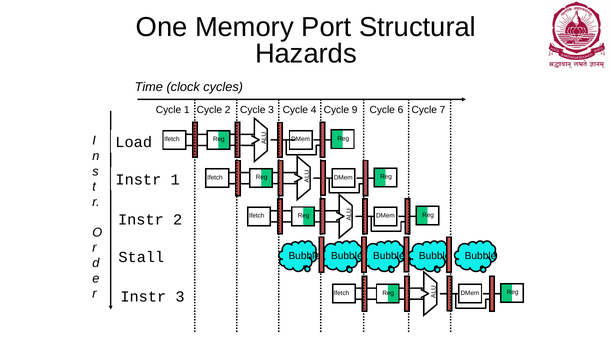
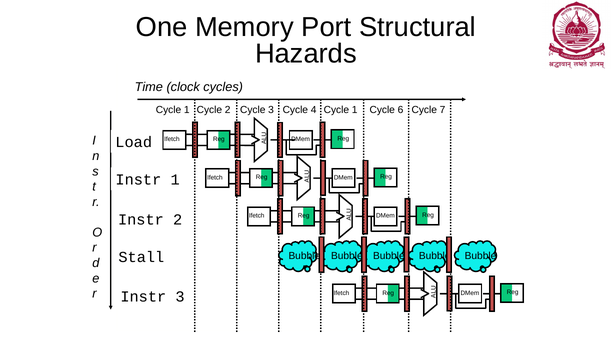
9: 9 -> 1 (355, 110)
